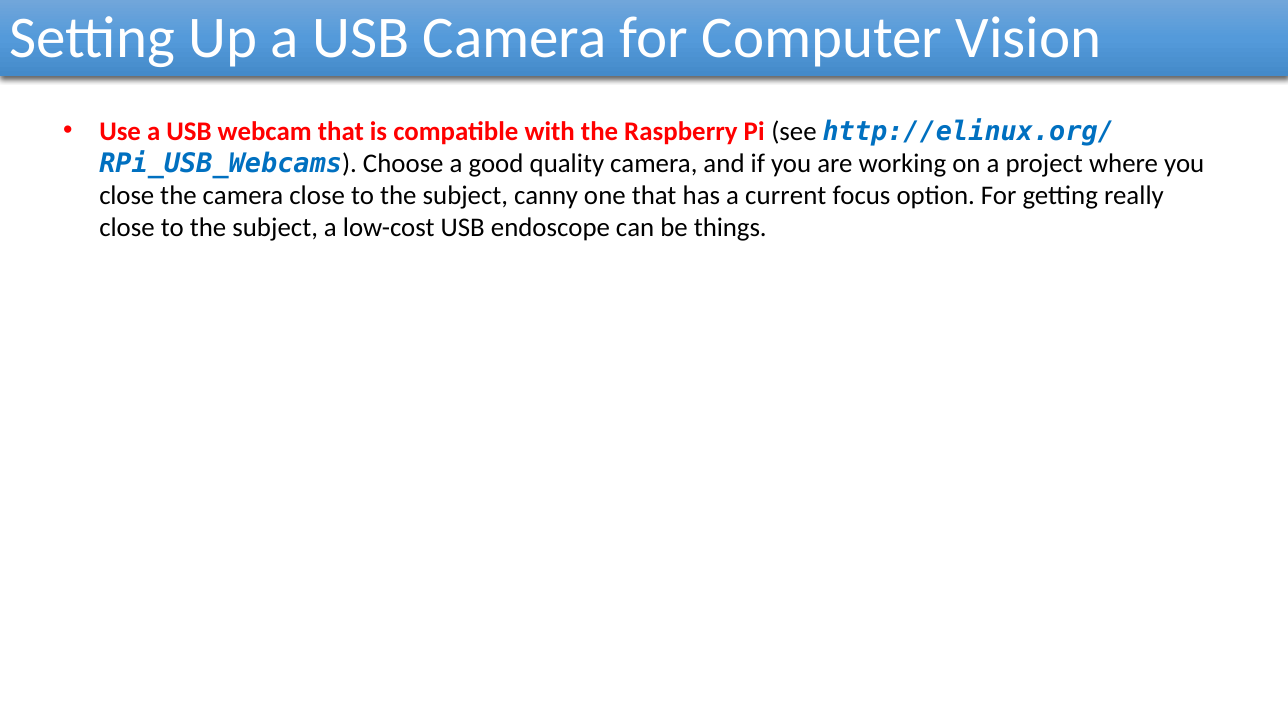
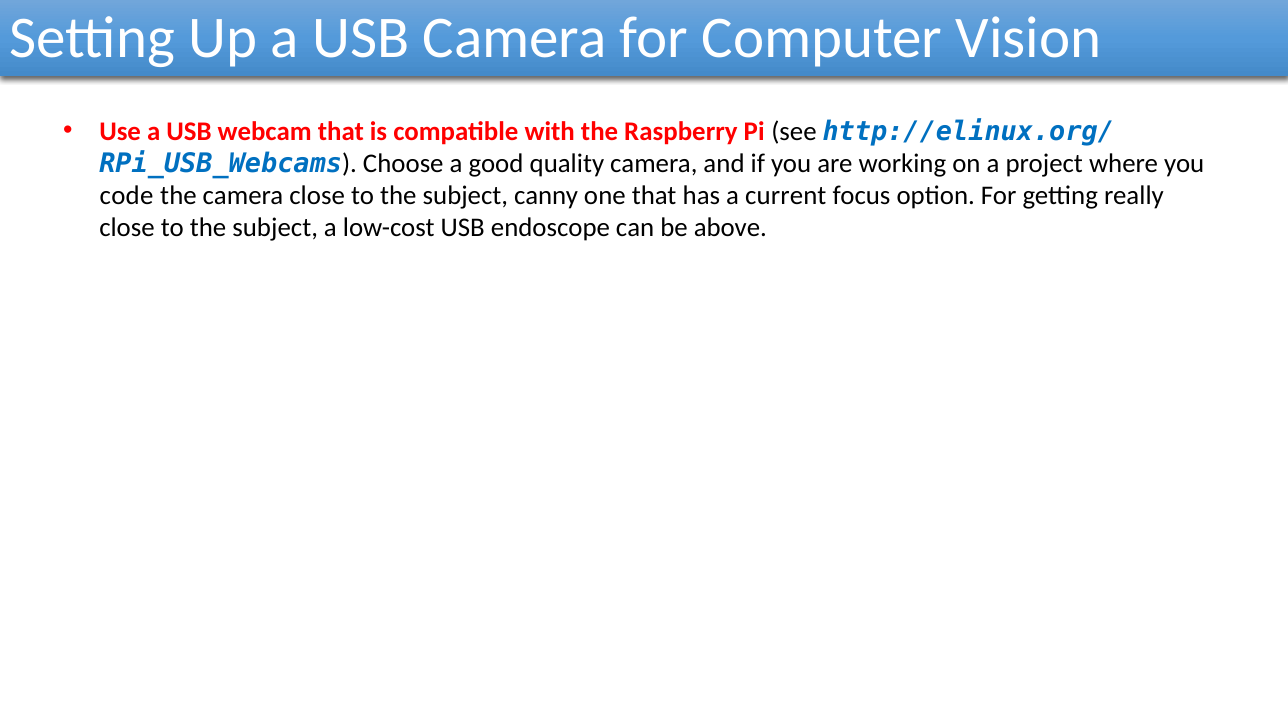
close: close -> code (127, 196)
things: things -> above (730, 228)
